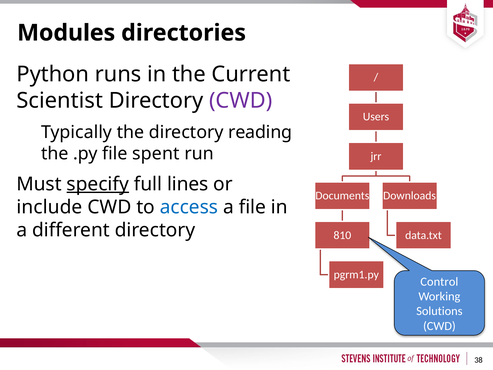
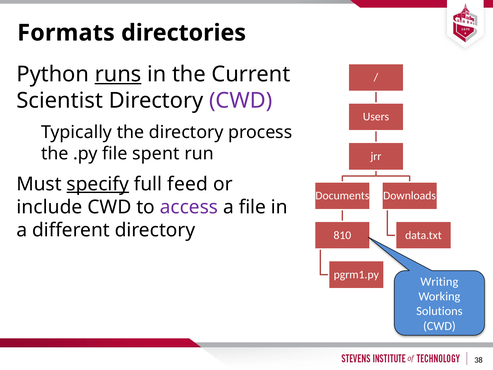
Modules: Modules -> Formats (66, 33)
runs underline: none -> present (118, 74)
reading: reading -> process (260, 132)
lines: lines -> feed (188, 184)
access colour: blue -> purple (189, 207)
Control: Control -> Writing (439, 281)
